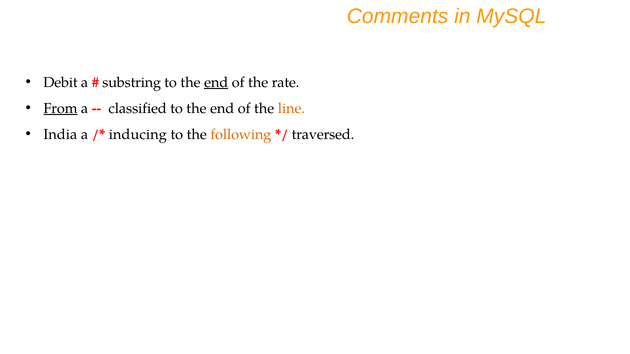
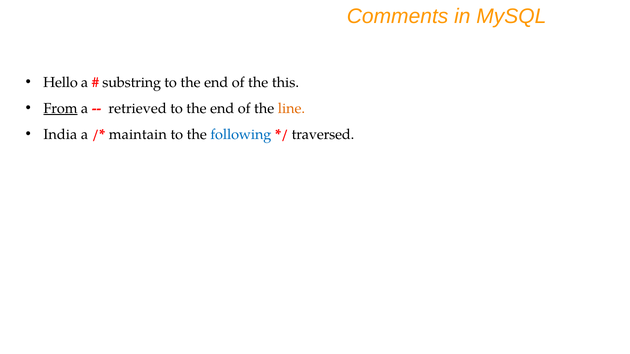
Debit: Debit -> Hello (60, 82)
end underline: present -> none (216, 82)
rate: rate -> this (285, 82)
classified: classified -> retrieved (138, 108)
inducing: inducing -> maintain (138, 134)
following colour: orange -> blue (241, 134)
